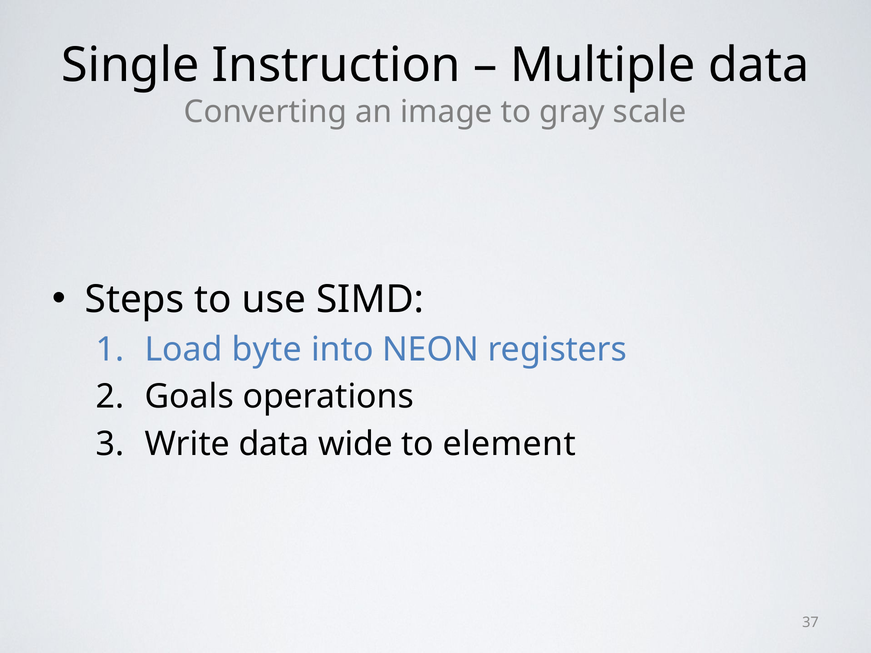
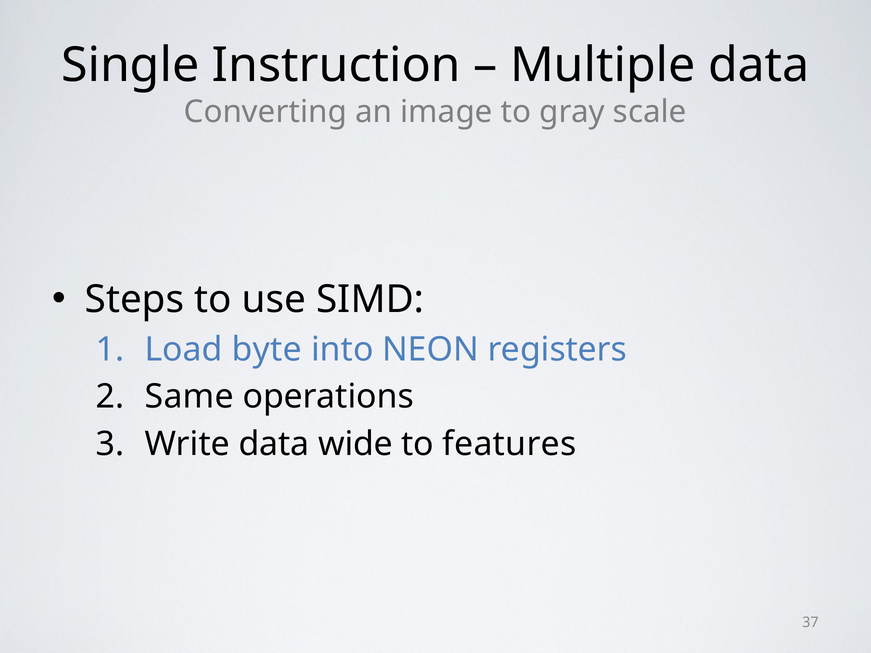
Goals: Goals -> Same (189, 397)
element: element -> features (509, 444)
